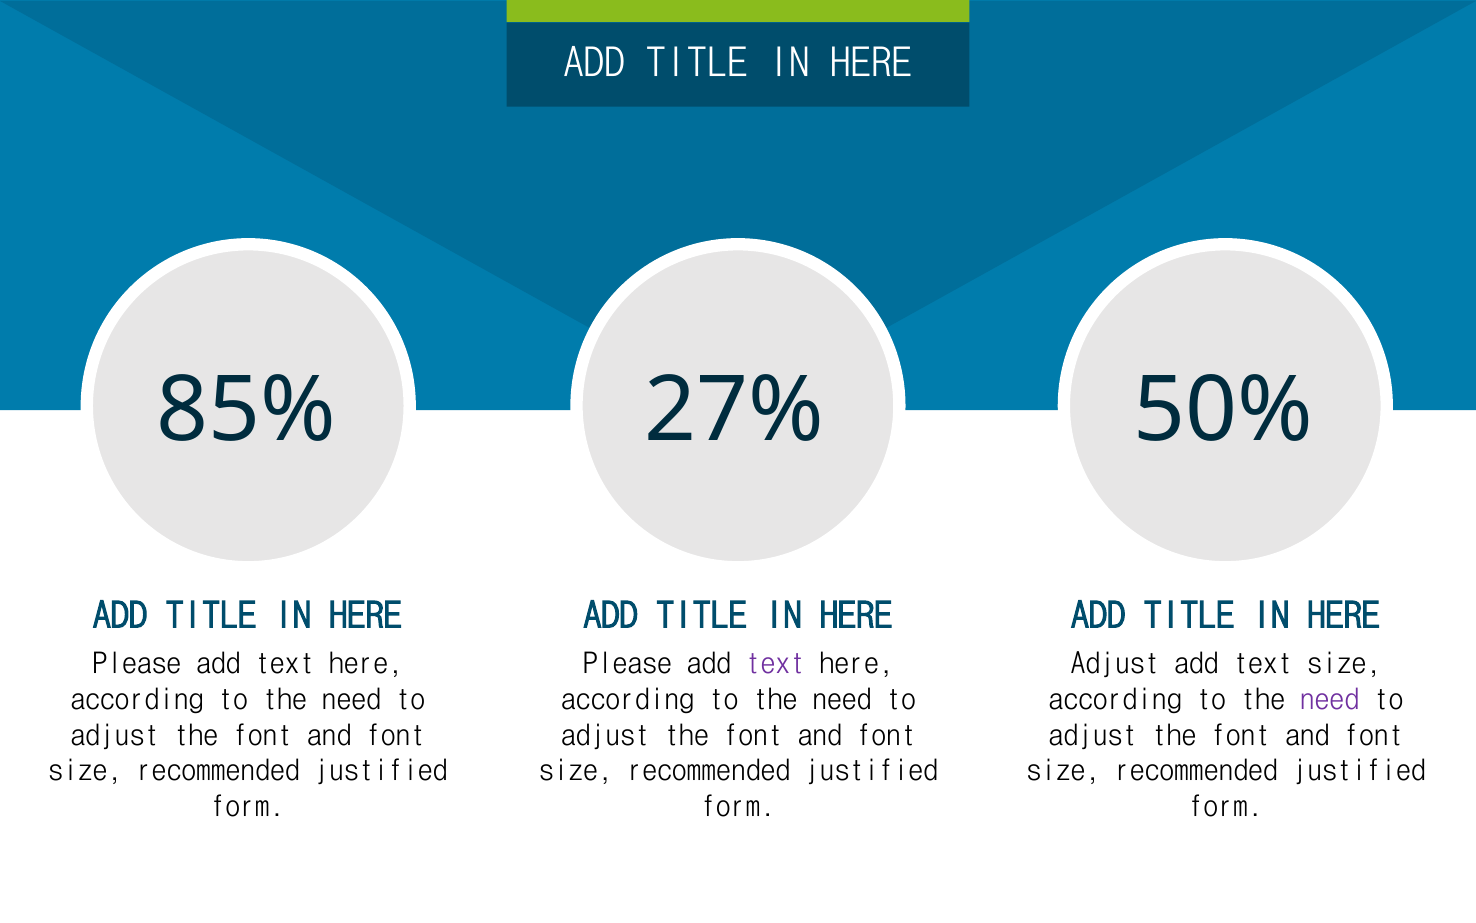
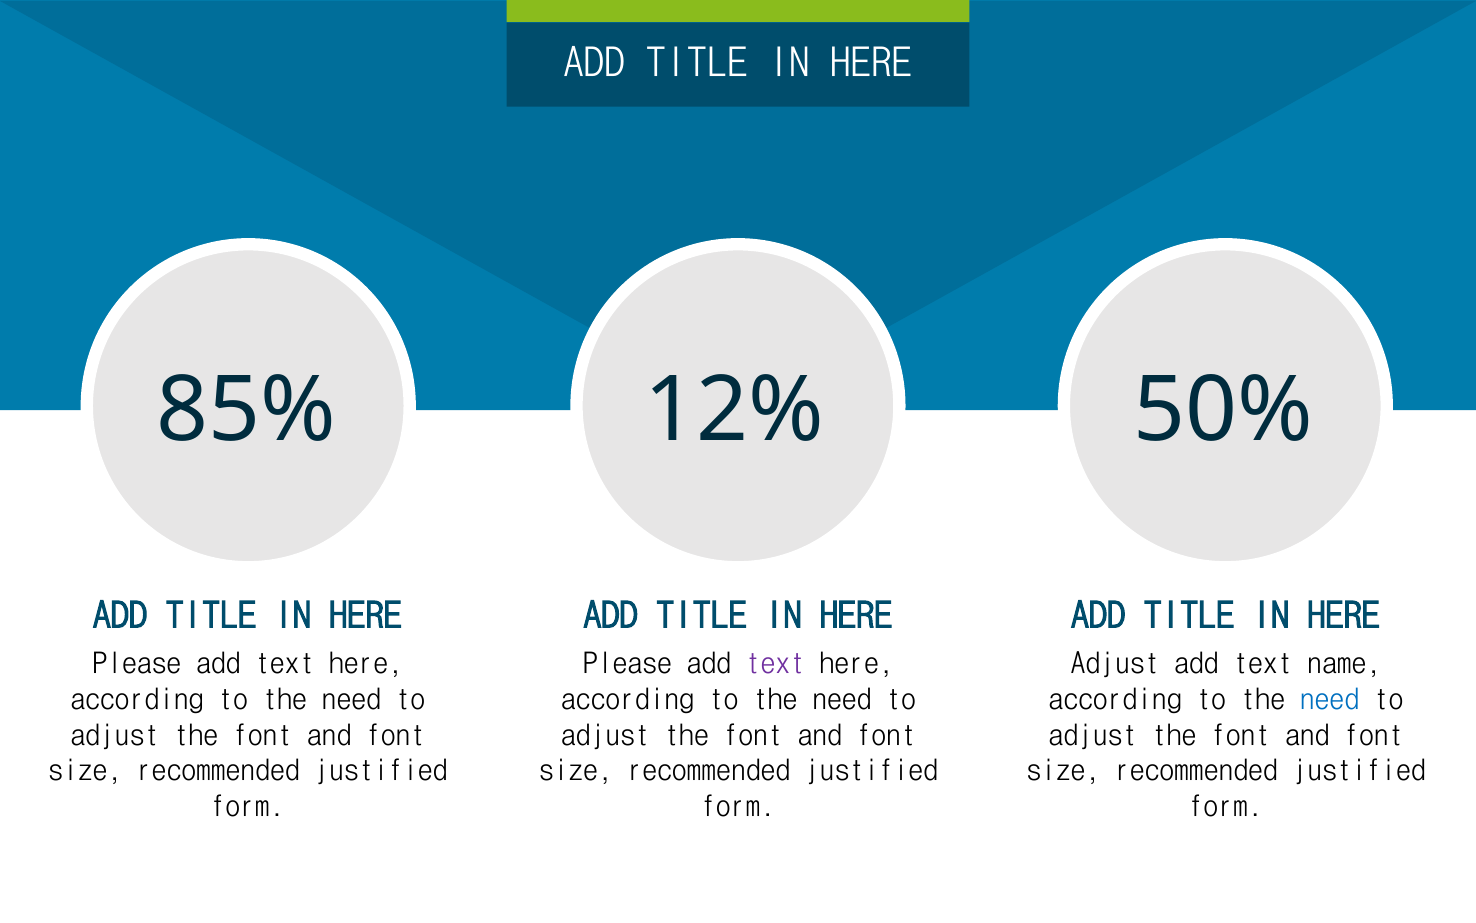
27%: 27% -> 12% (735, 410)
text size: size -> name (1344, 664)
need colour: purple -> blue (1330, 699)
